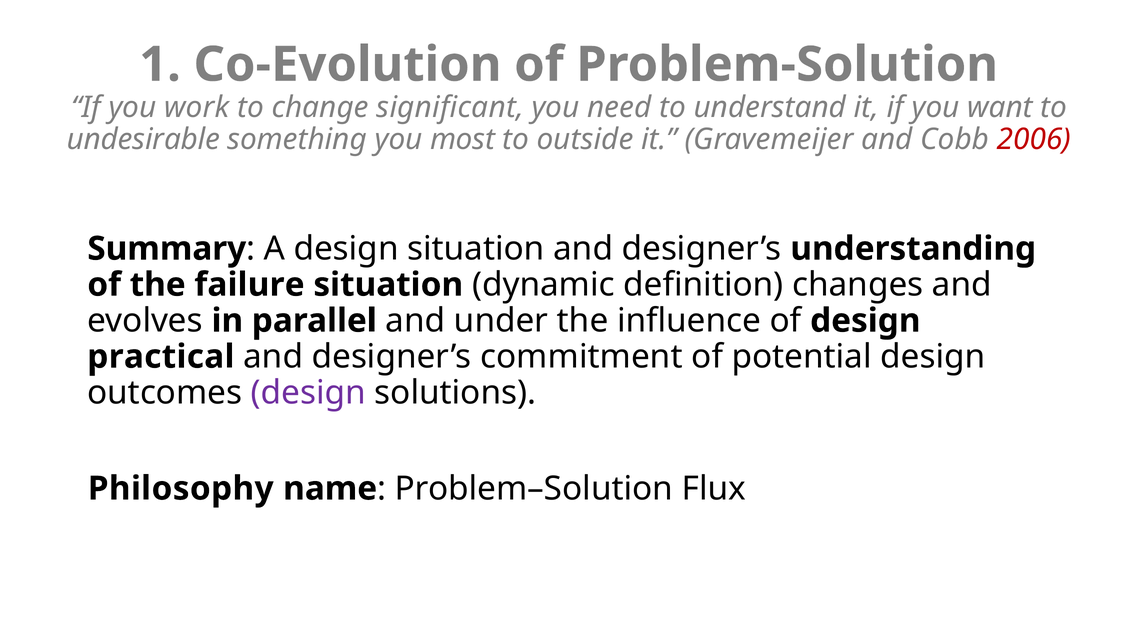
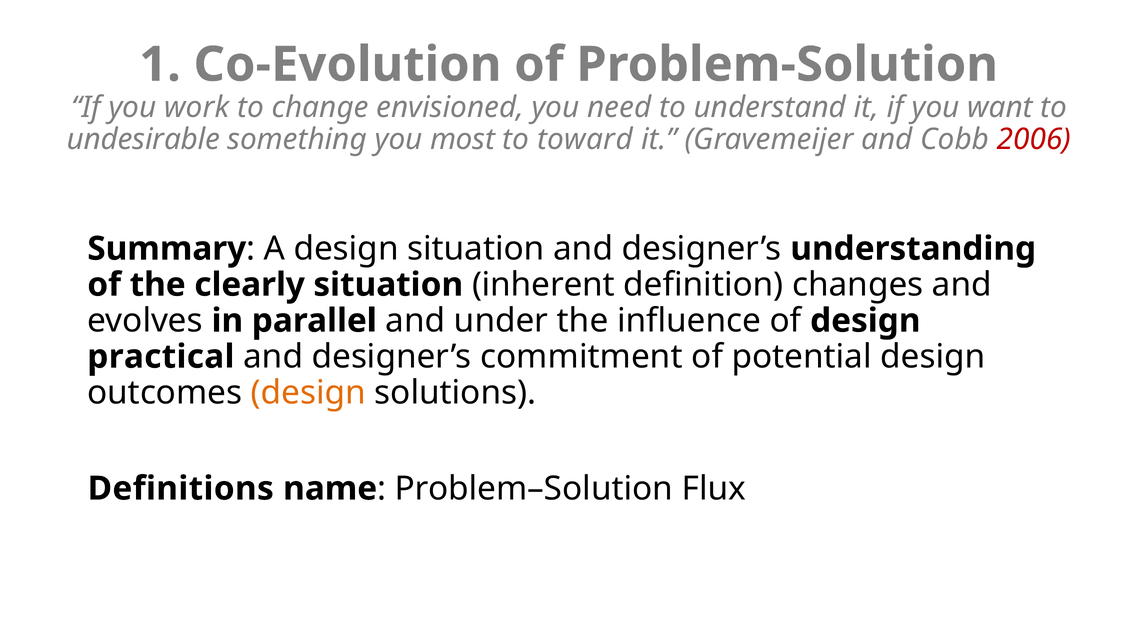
significant: significant -> envisioned (450, 107)
outside: outside -> toward (585, 139)
failure: failure -> clearly (250, 285)
dynamic: dynamic -> inherent (544, 285)
design colour: purple -> orange (308, 393)
Philosophy: Philosophy -> Definitions (181, 489)
